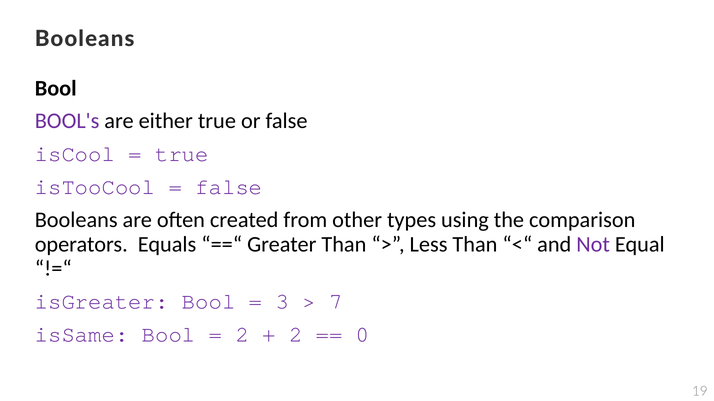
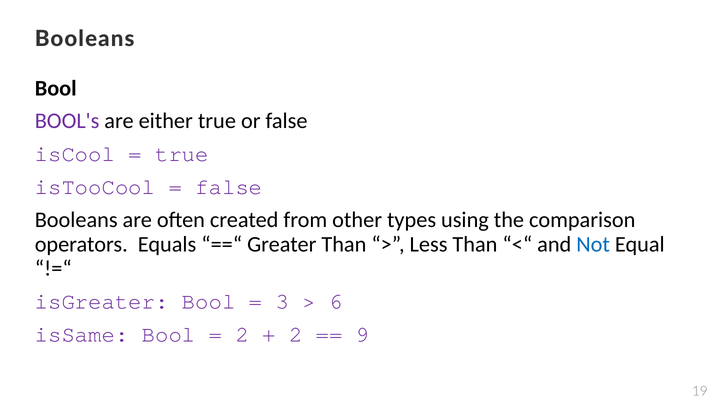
Not colour: purple -> blue (593, 245)
7: 7 -> 6 (336, 302)
0: 0 -> 9 (363, 335)
